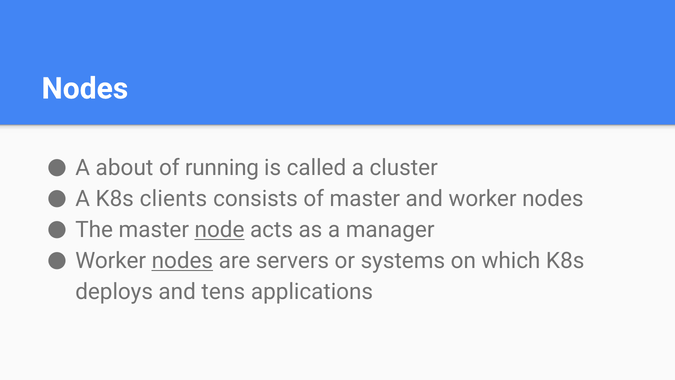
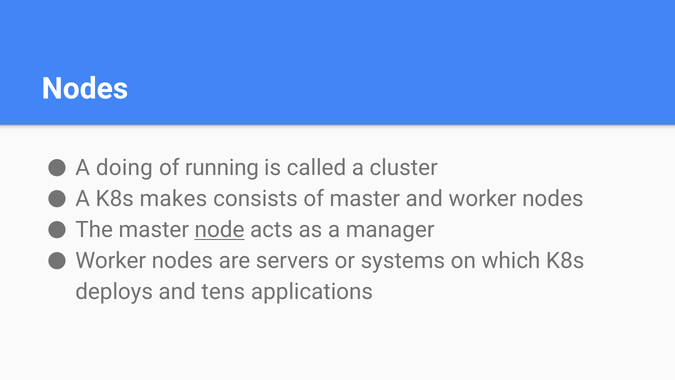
about: about -> doing (124, 168)
clients: clients -> makes (173, 199)
nodes underline: present -> none (182, 261)
